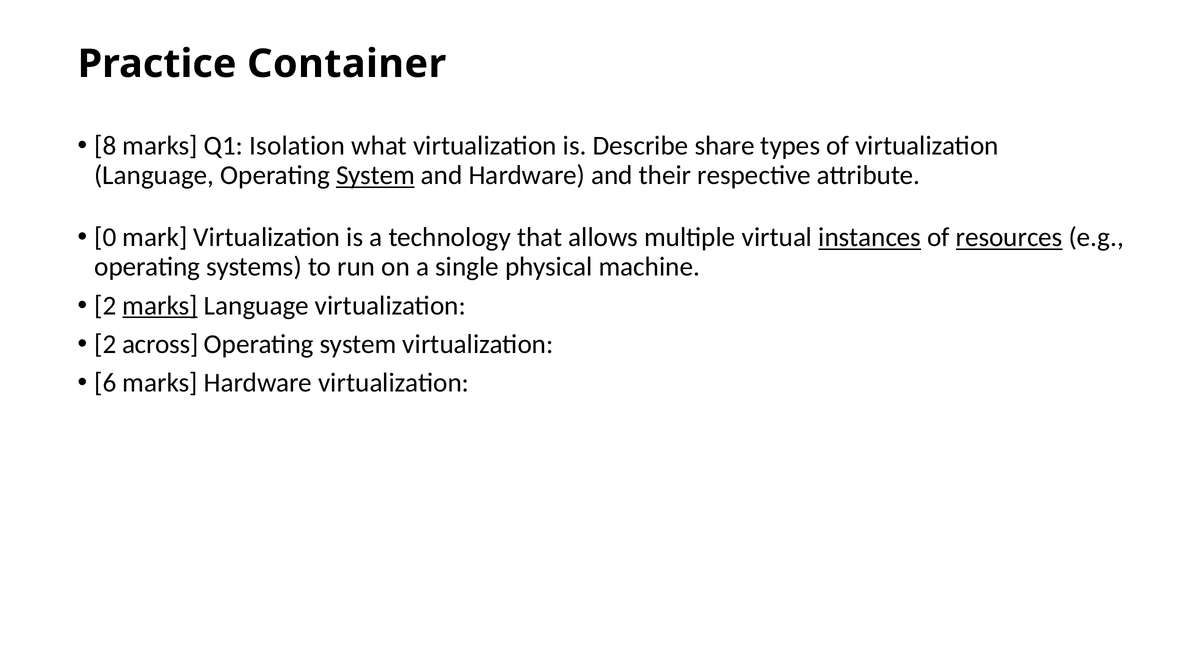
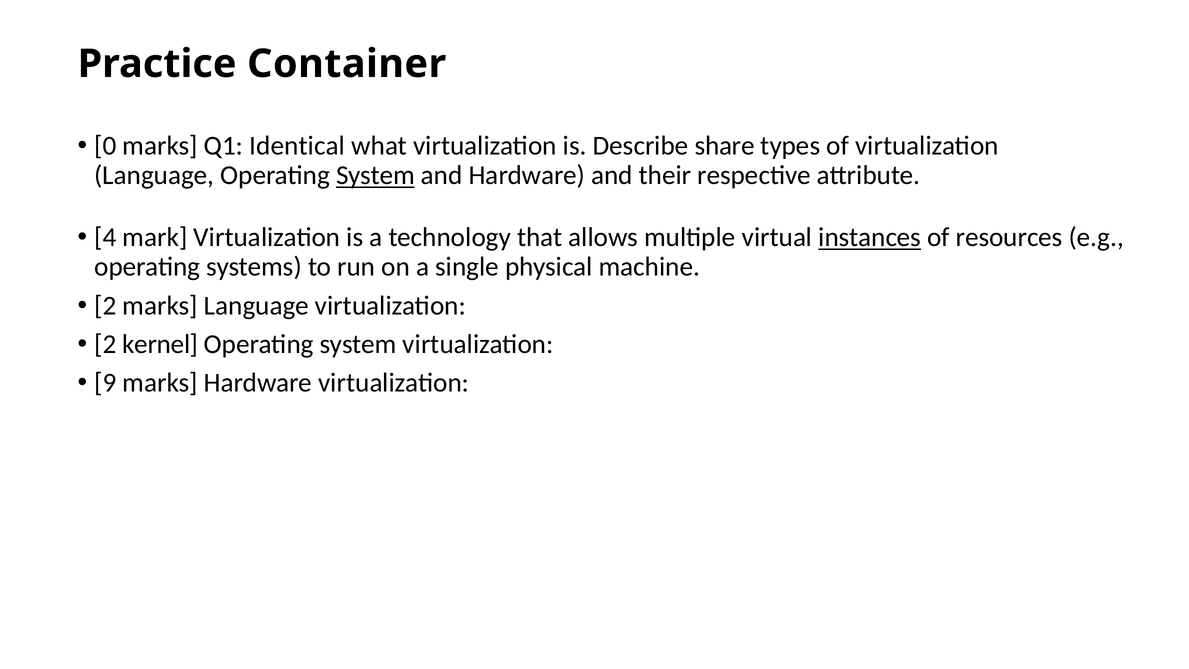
8: 8 -> 0 (105, 146)
Isolation: Isolation -> Identical (297, 146)
0: 0 -> 4 (105, 237)
resources underline: present -> none (1009, 237)
marks underline: present -> none (160, 306)
across: across -> kernel (160, 344)
6: 6 -> 9 (105, 383)
